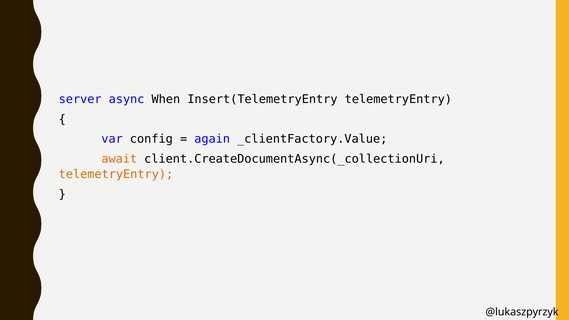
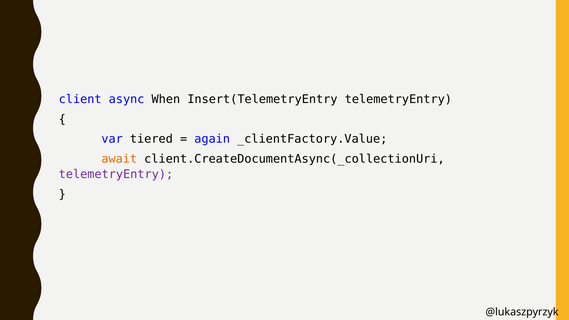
server: server -> client (80, 99)
config: config -> tiered (151, 139)
telemetryEntry colour: orange -> purple (116, 174)
